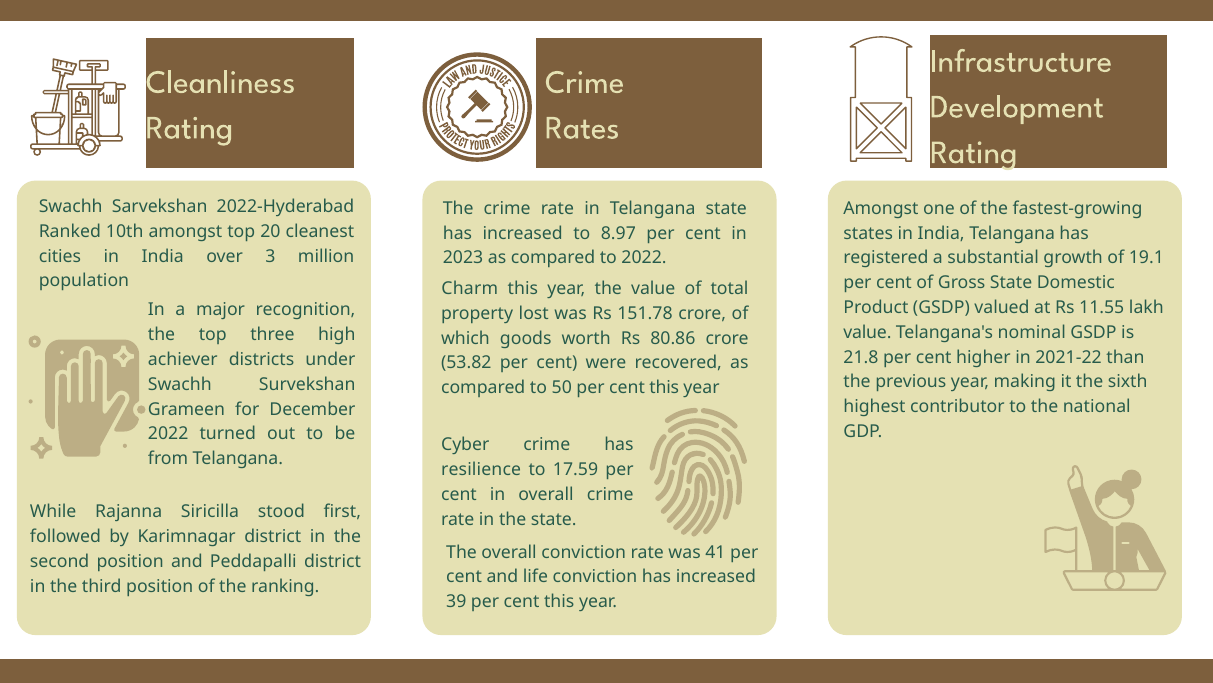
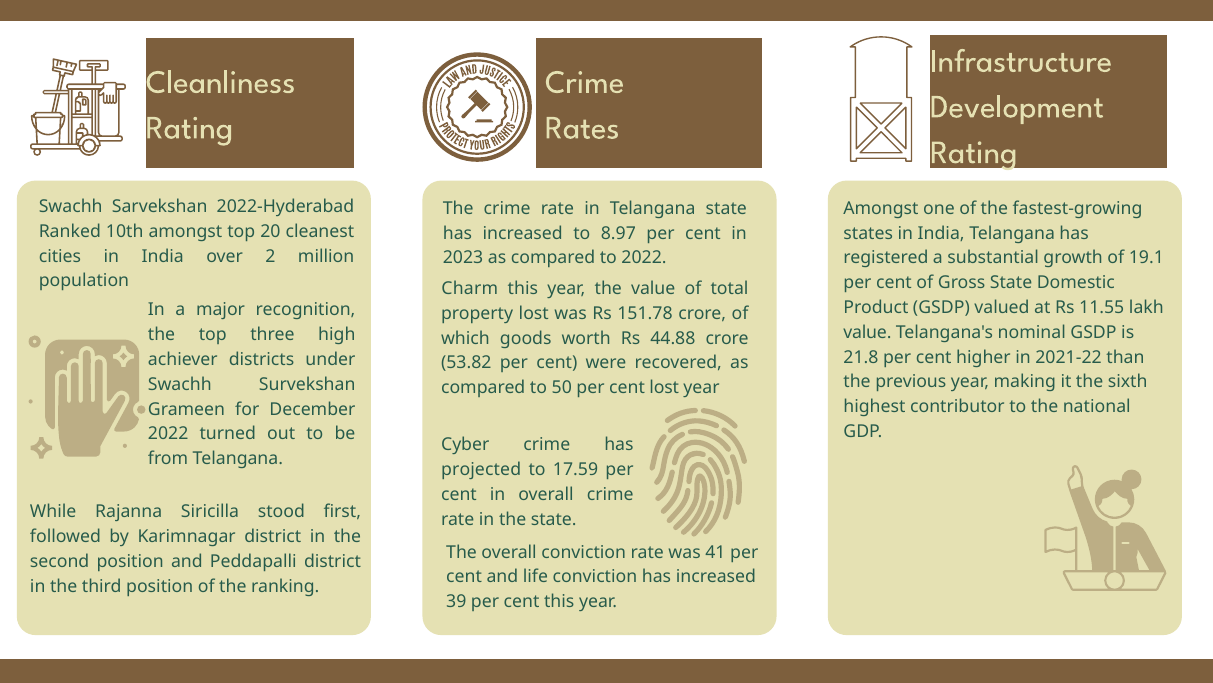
3: 3 -> 2 (270, 256)
80.86: 80.86 -> 44.88 (673, 338)
50 per cent this: this -> lost (664, 387)
resilience: resilience -> projected (481, 469)
